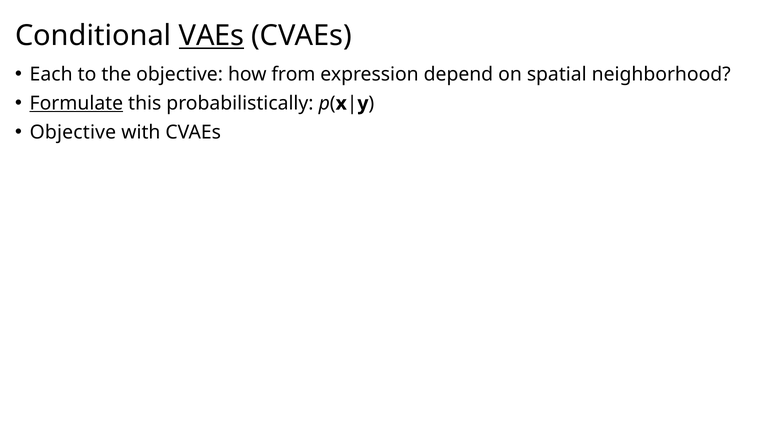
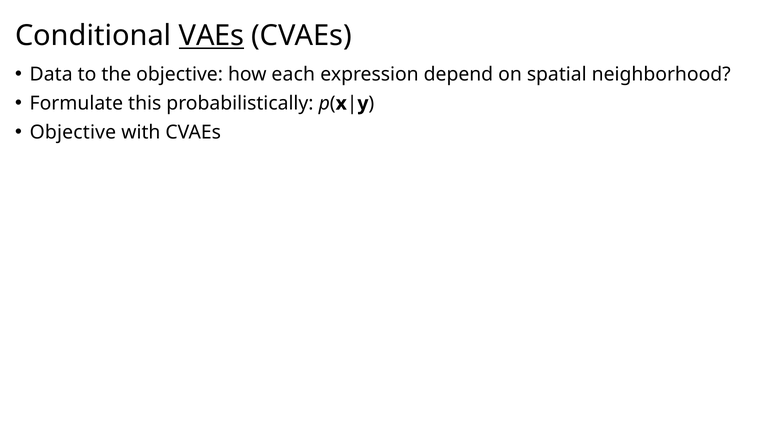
Each: Each -> Data (51, 74)
from: from -> each (293, 74)
Formulate underline: present -> none (76, 103)
